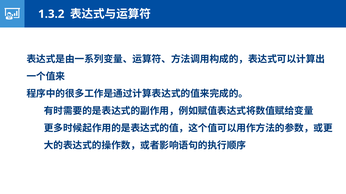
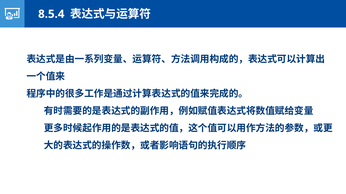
1.3.2: 1.3.2 -> 8.5.4 (51, 14)
